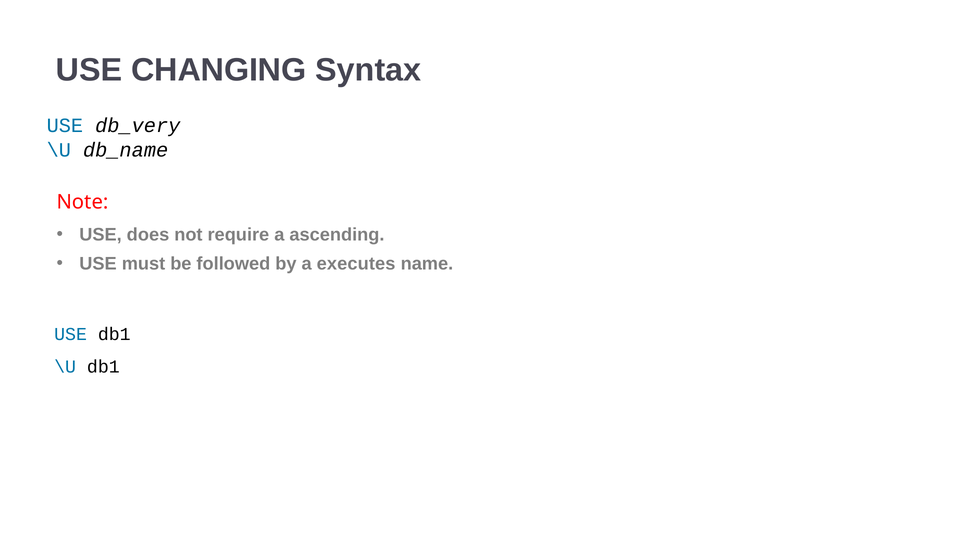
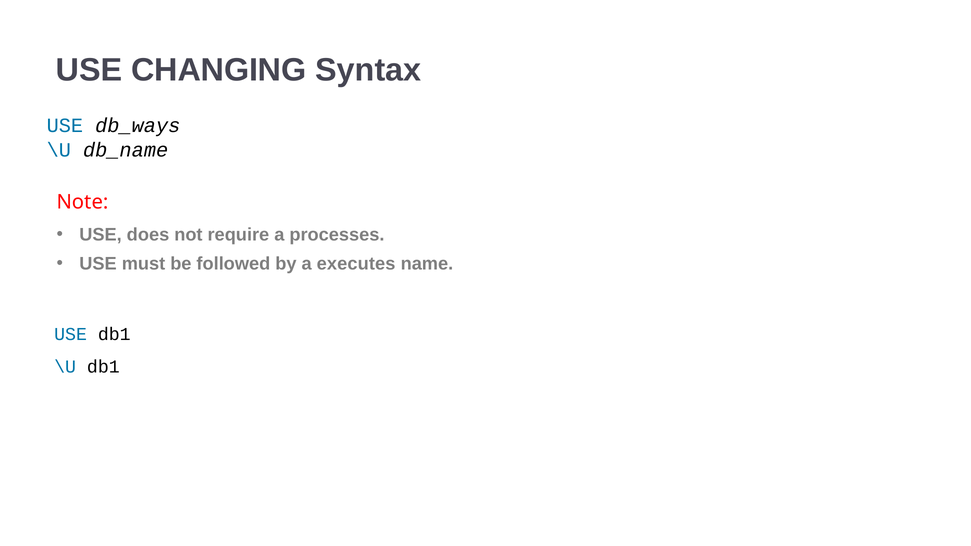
db_very: db_very -> db_ways (138, 126)
ascending: ascending -> processes (337, 235)
